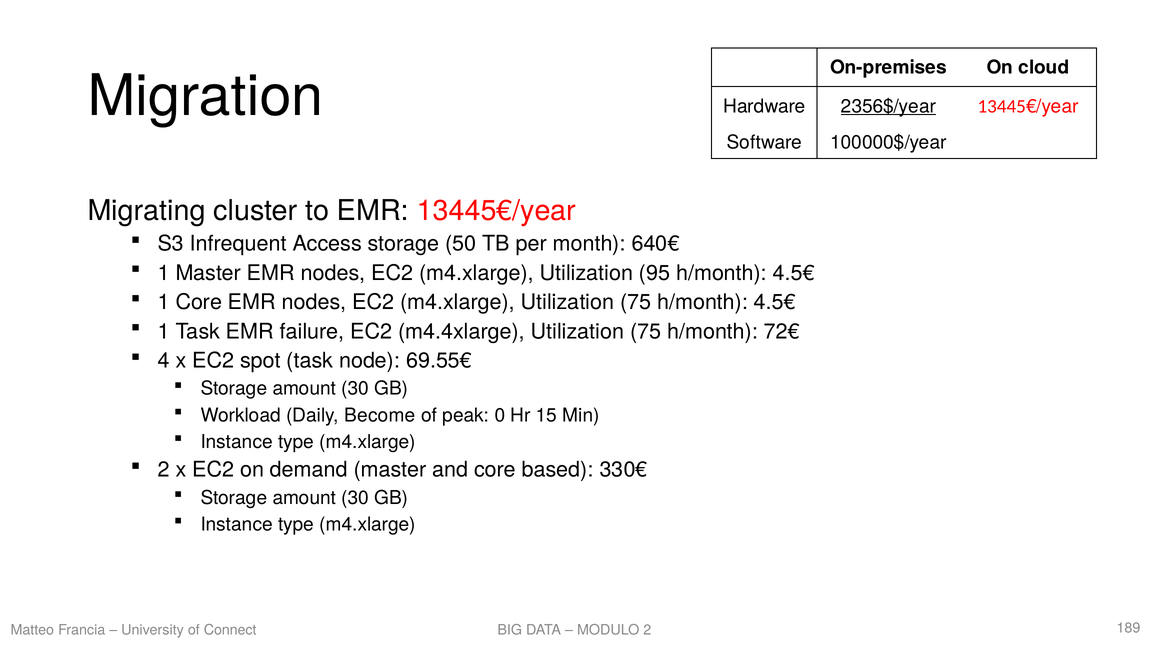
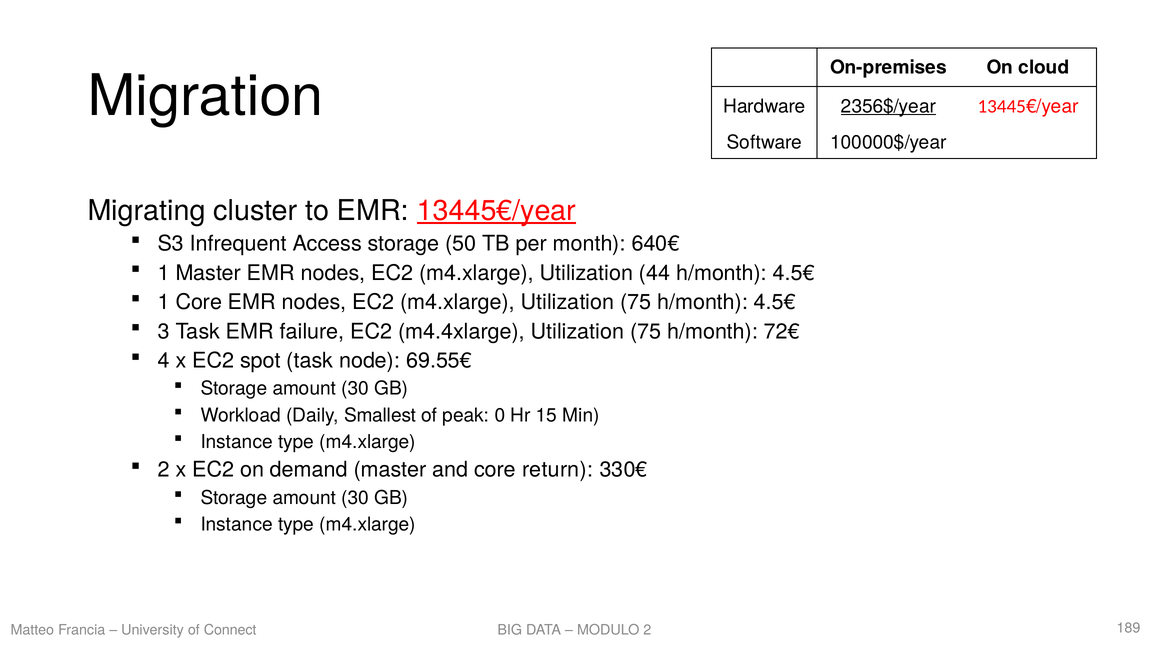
13445€/year underline: none -> present (496, 211)
95: 95 -> 44 (655, 273)
1: 1 -> 3 (164, 332)
Become: Become -> Smallest (380, 415)
based: based -> return (558, 470)
